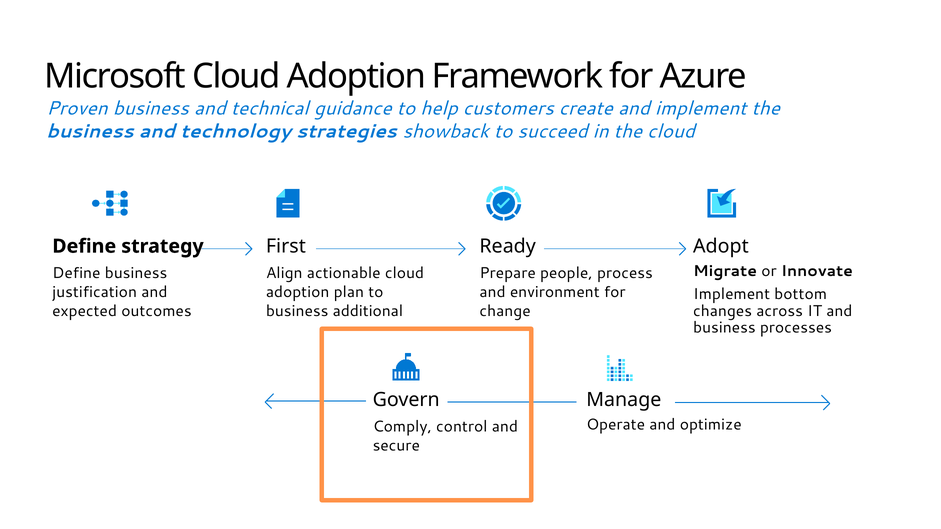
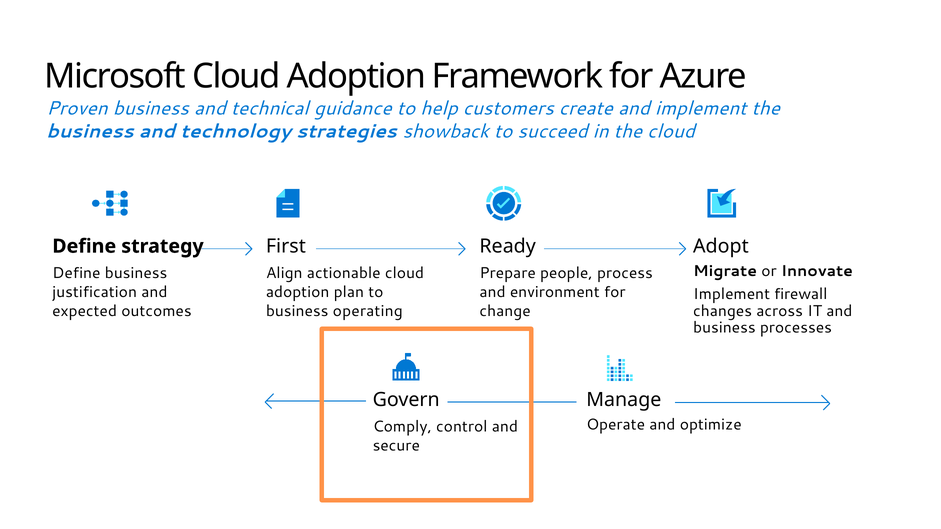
bottom: bottom -> firewall (801, 294)
additional: additional -> operating (368, 311)
